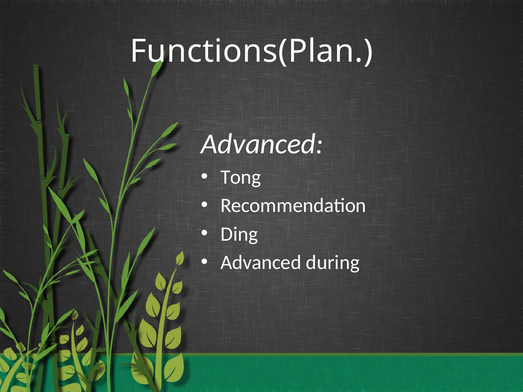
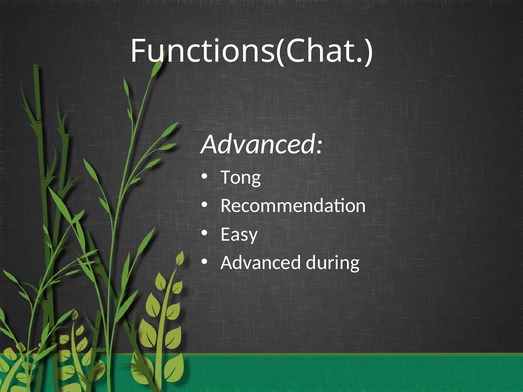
Functions(Plan: Functions(Plan -> Functions(Chat (252, 51)
Ding: Ding -> Easy (239, 234)
